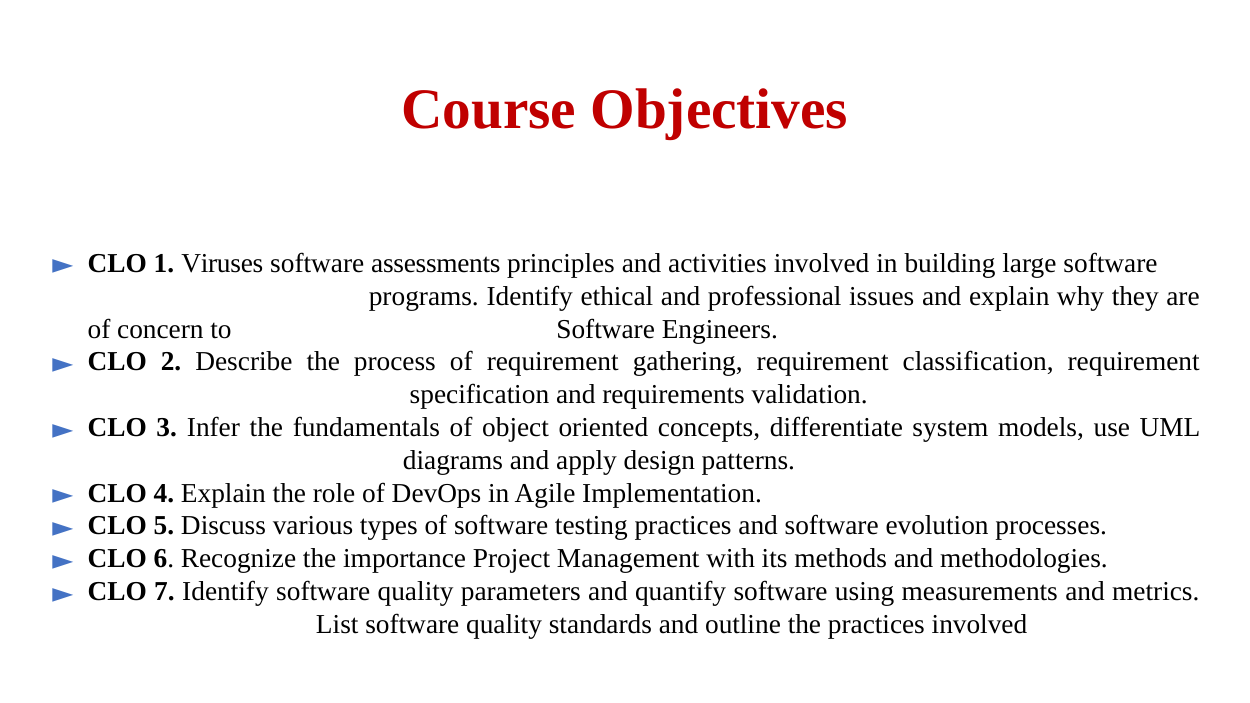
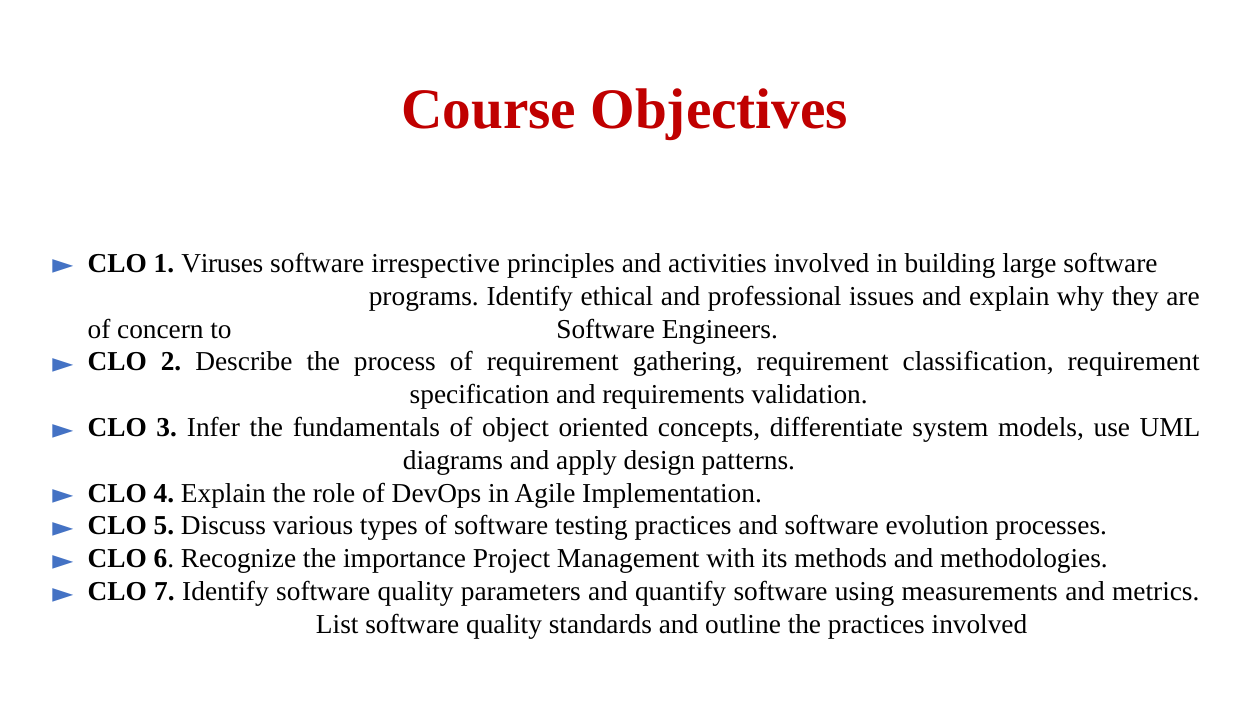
assessments: assessments -> irrespective (436, 264)
